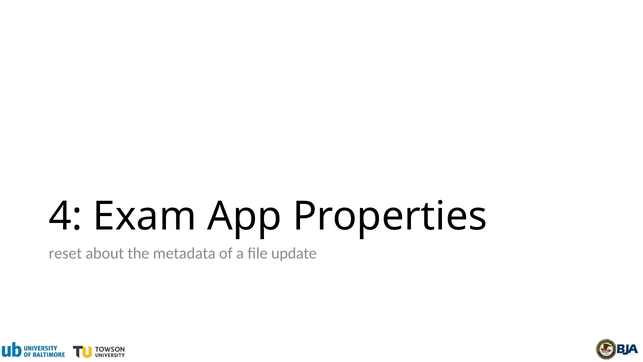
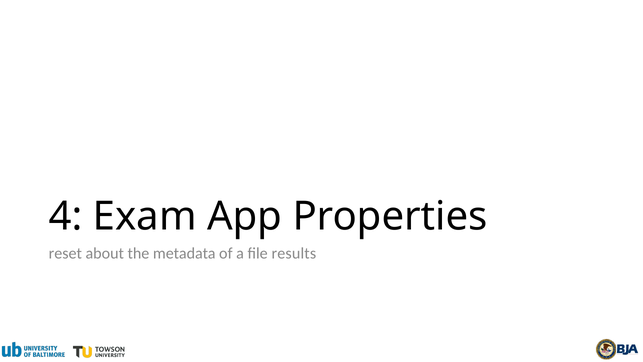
update: update -> results (294, 253)
